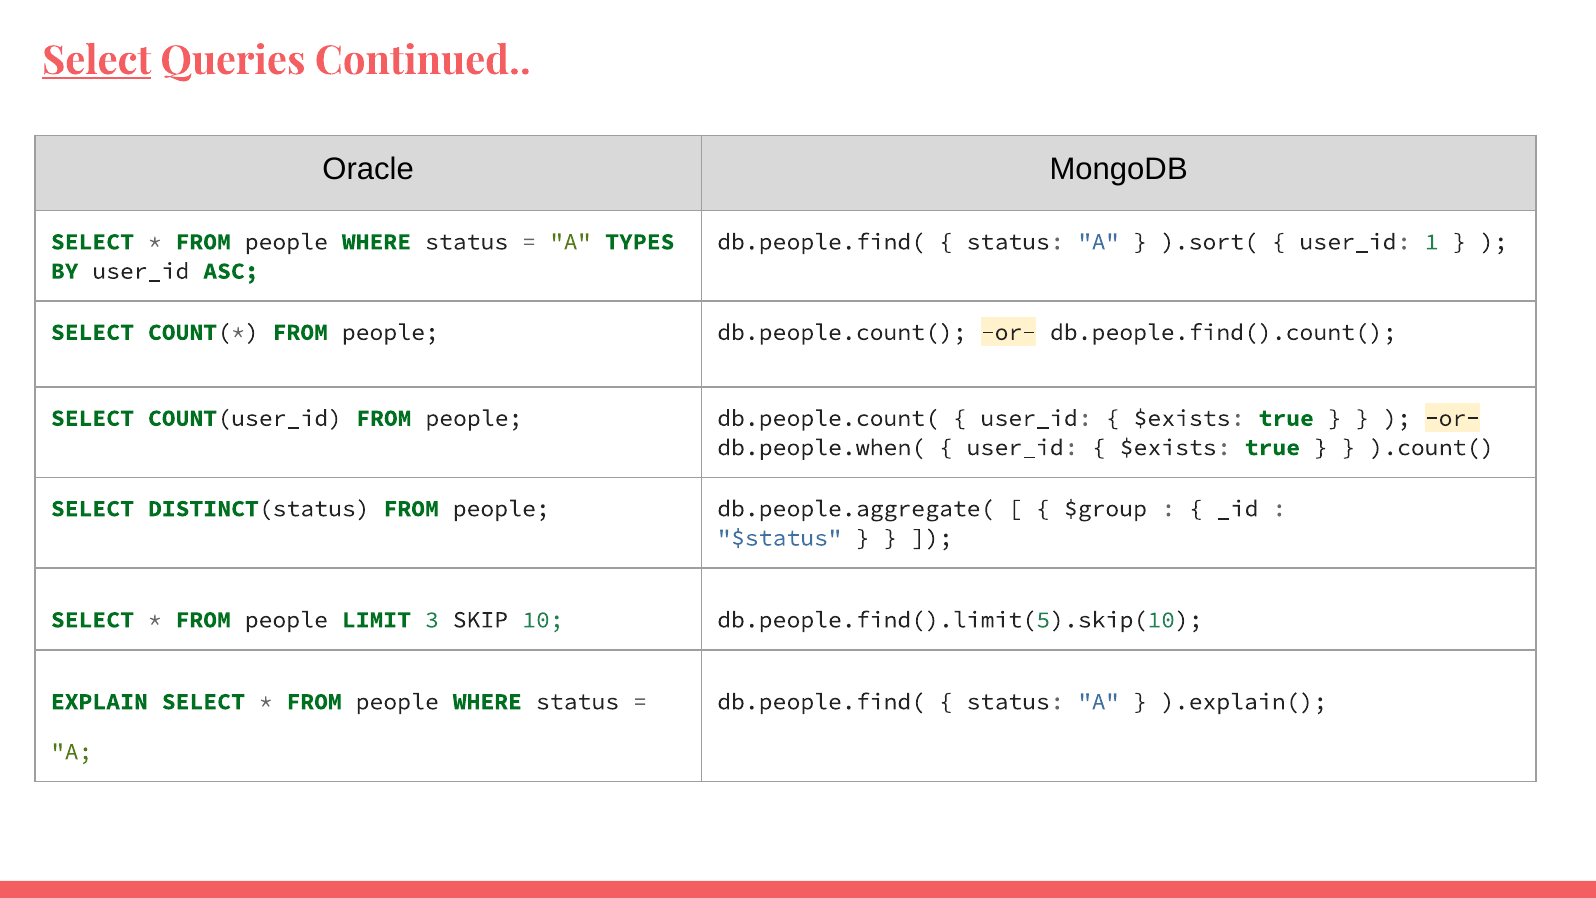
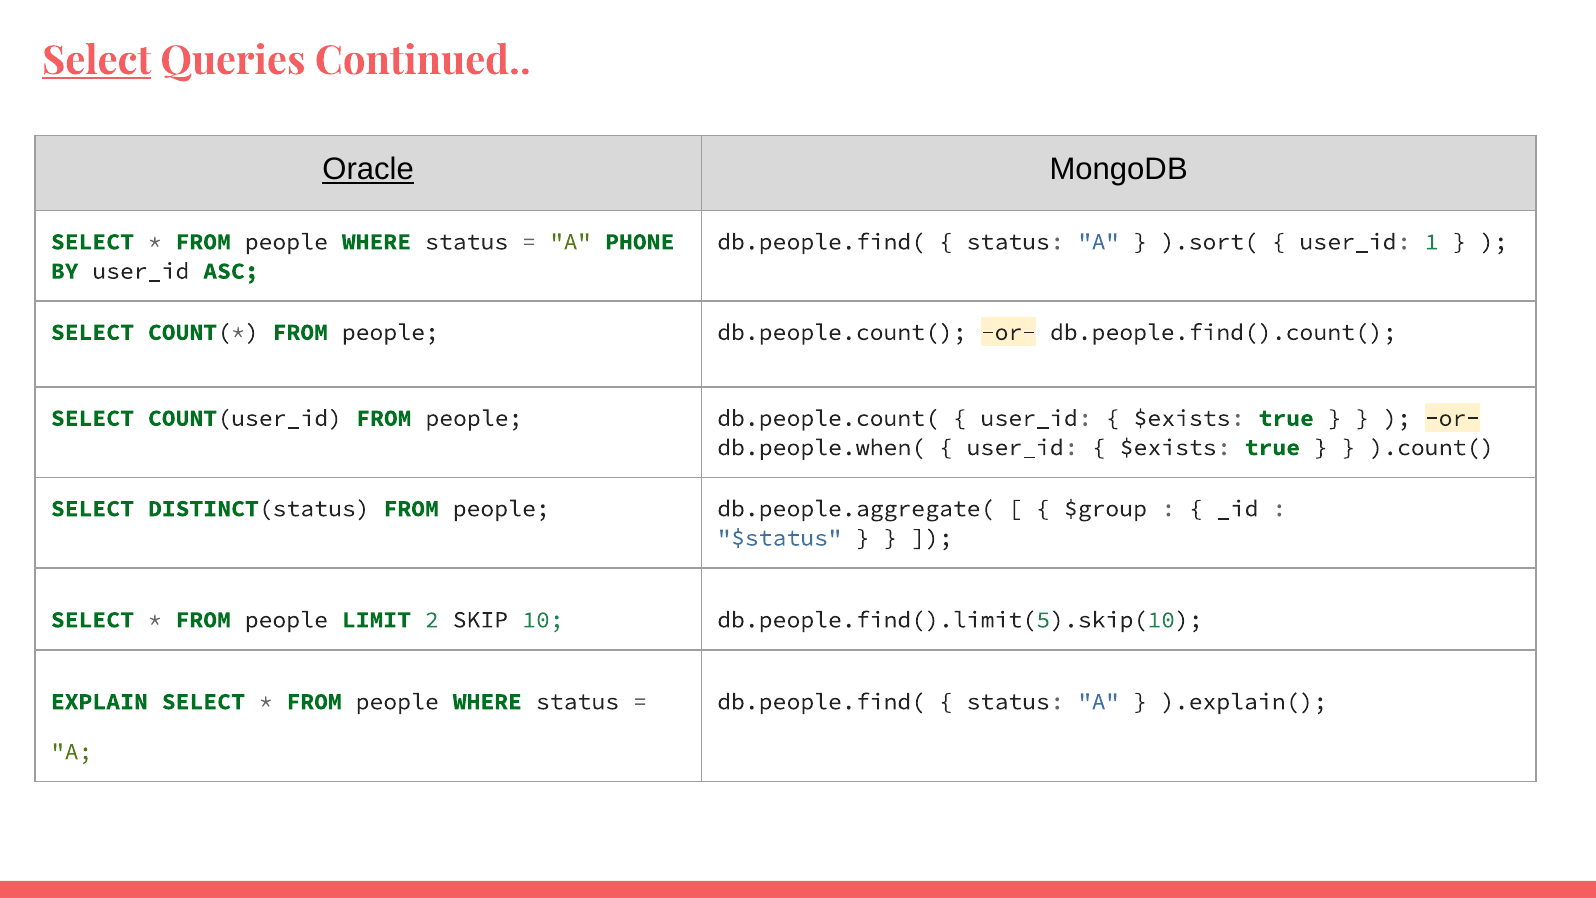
Oracle underline: none -> present (368, 169)
TYPES: TYPES -> PHONE (640, 242)
3: 3 -> 2 (432, 620)
